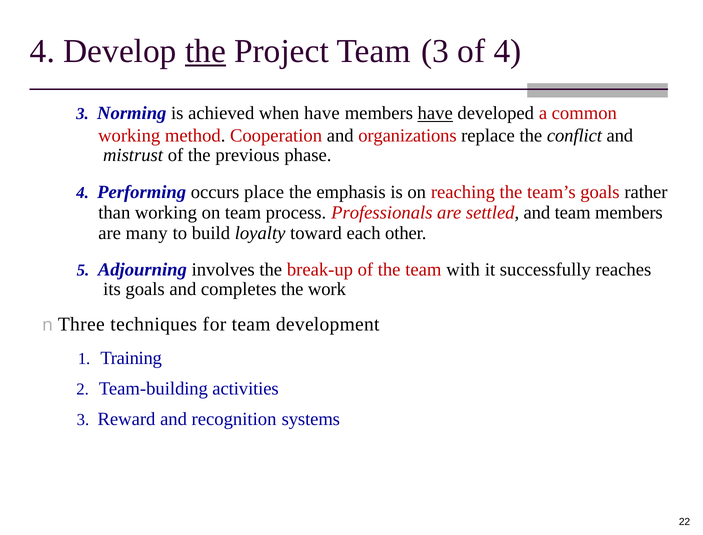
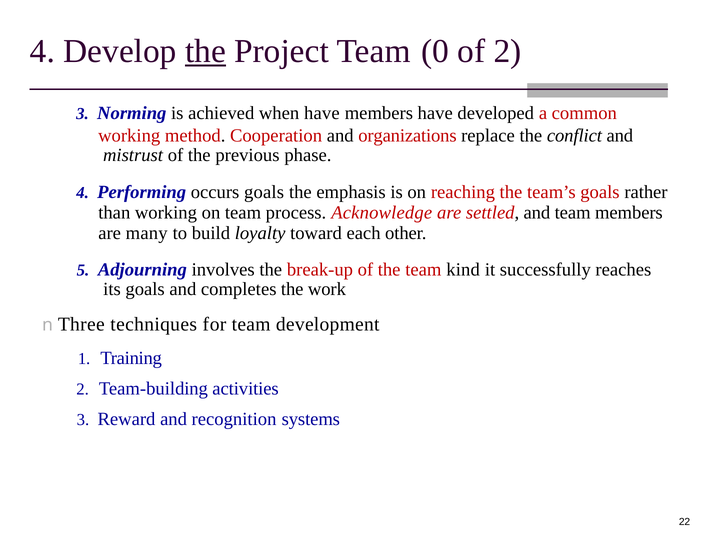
Team 3: 3 -> 0 (435, 51)
of 4: 4 -> 2 (507, 51)
have underline: present -> none (435, 113)
occurs place: place -> goals (264, 192)
Professionals: Professionals -> Acknowledge (382, 213)
with: with -> kind (463, 270)
